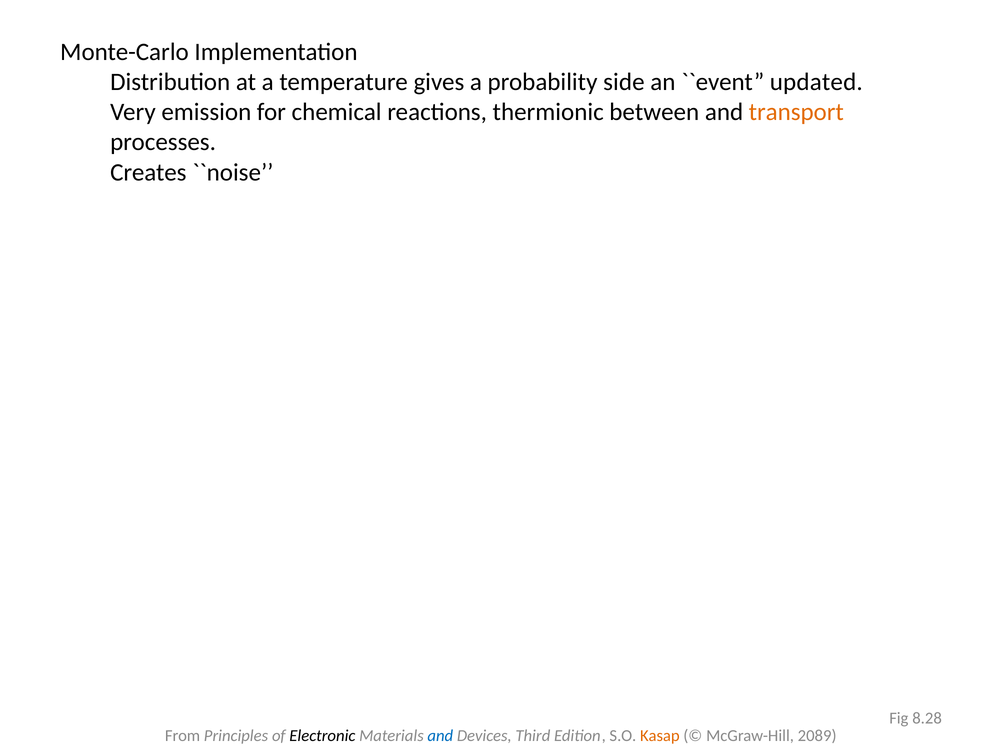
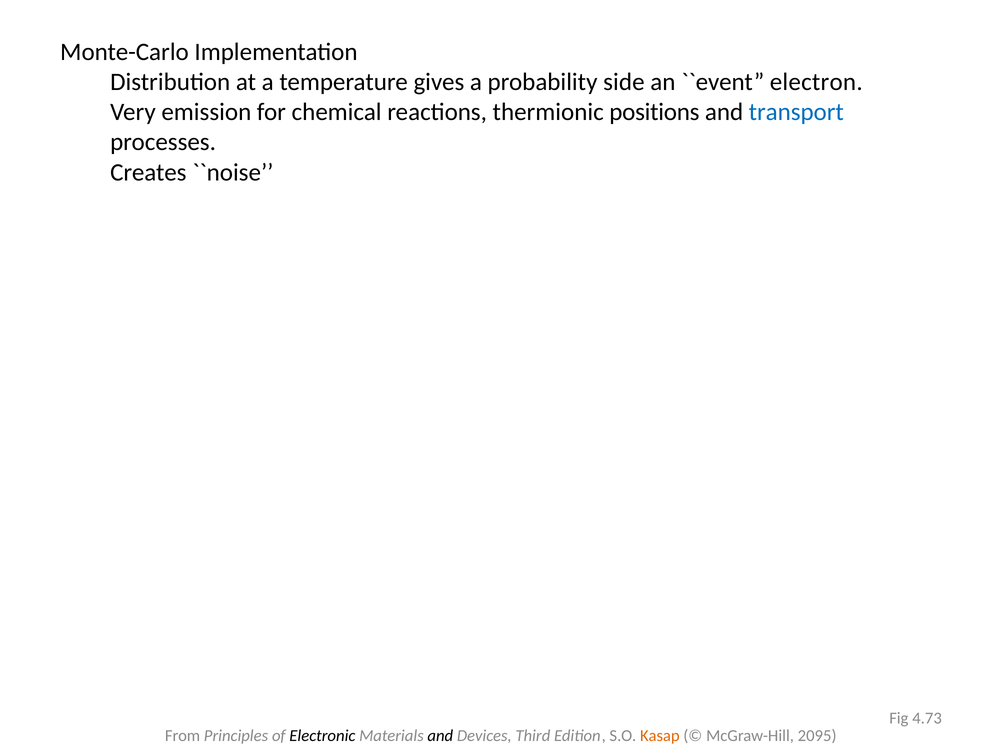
updated: updated -> electron (816, 82)
between: between -> positions (654, 112)
transport colour: orange -> blue (796, 112)
8.28: 8.28 -> 4.73 (927, 718)
and colour: blue -> black (440, 735)
2089: 2089 -> 2095 (817, 735)
